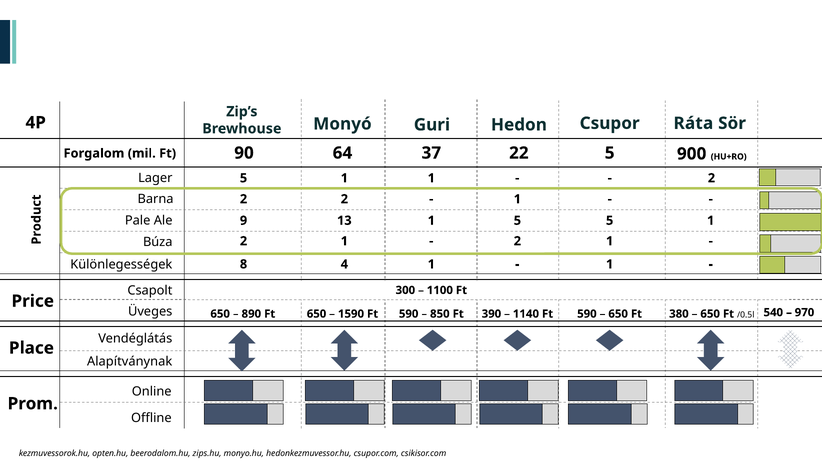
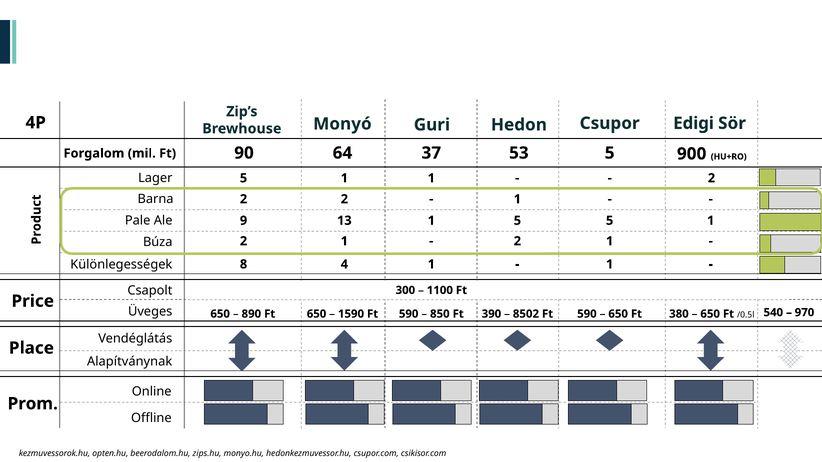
Ráta: Ráta -> Edigi (694, 123)
22: 22 -> 53 (519, 153)
1140: 1140 -> 8502 (526, 314)
